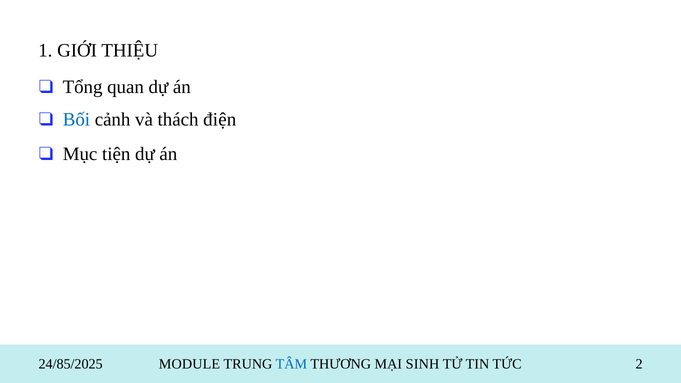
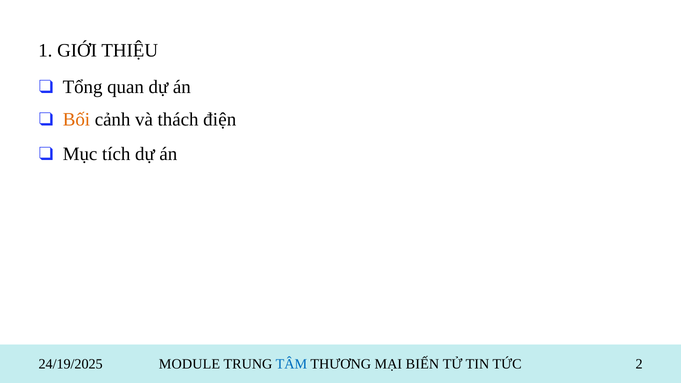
Bối colour: blue -> orange (76, 119)
tiện: tiện -> tích (116, 154)
24/85/2025: 24/85/2025 -> 24/19/2025 (71, 364)
SINH: SINH -> BIẾN (422, 364)
